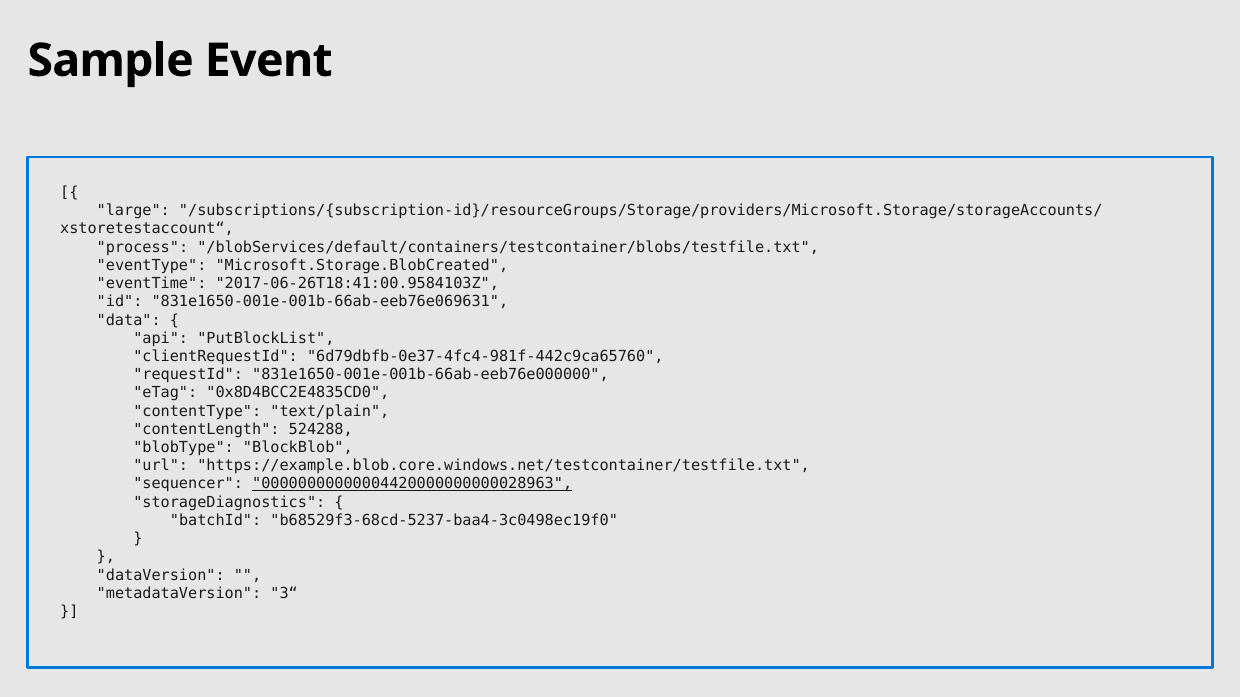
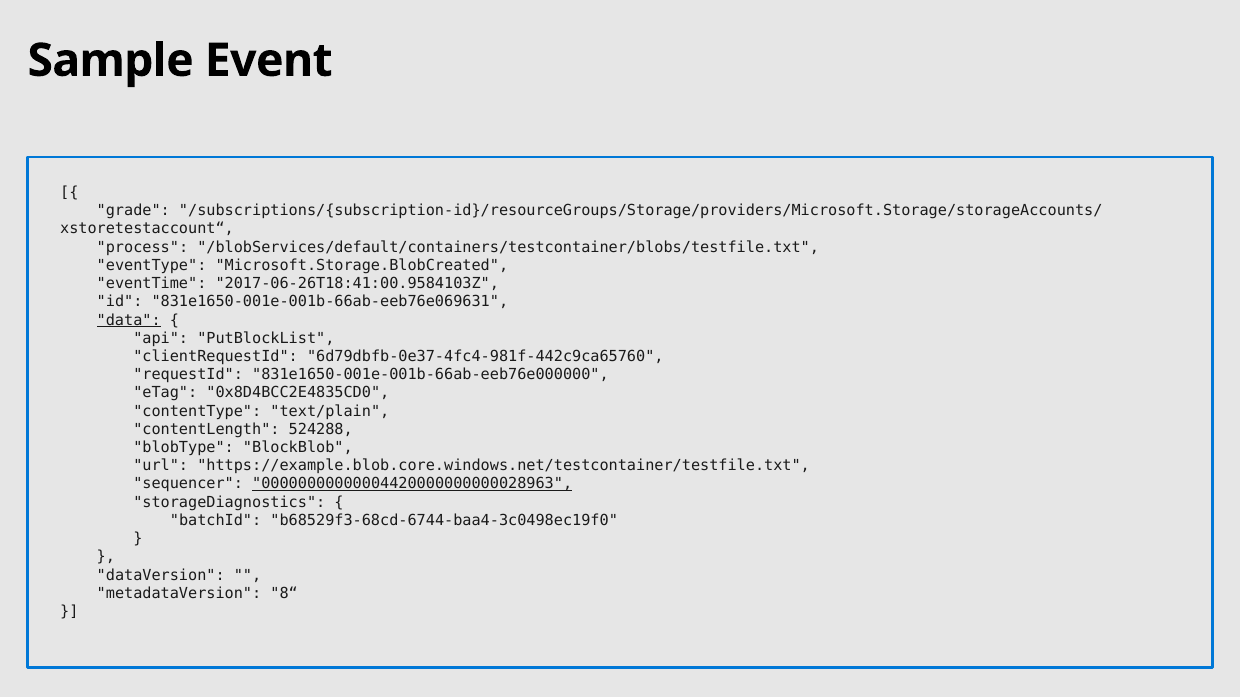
large: large -> grade (133, 211)
data underline: none -> present (129, 320)
b68529f3-68cd-5237-baa4-3c0498ec19f0: b68529f3-68cd-5237-baa4-3c0498ec19f0 -> b68529f3-68cd-6744-baa4-3c0498ec19f0 (444, 521)
3“: 3“ -> 8“ (284, 594)
